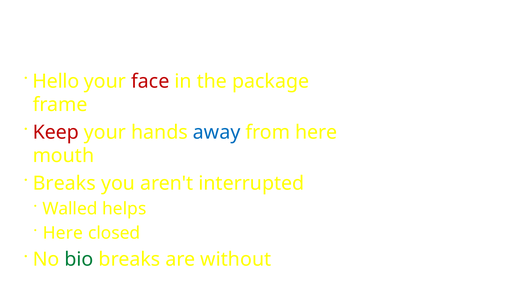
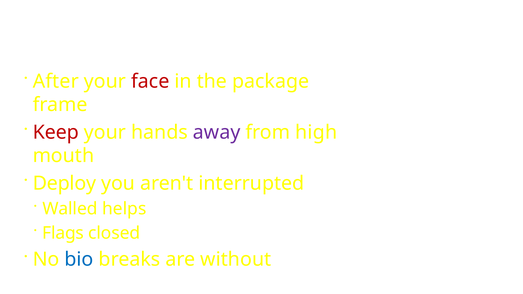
Hello: Hello -> After (56, 81)
away colour: blue -> purple (217, 132)
from here: here -> high (316, 132)
Breaks: Breaks -> Deploy (64, 183)
Here: Here -> Flags (63, 233)
bio colour: green -> blue (79, 260)
